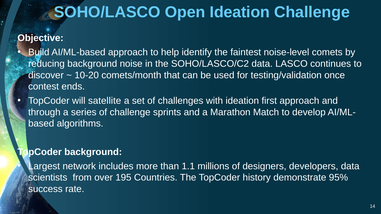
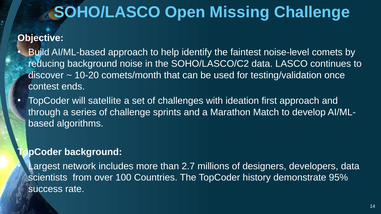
Open Ideation: Ideation -> Missing (240, 12)
1.1: 1.1 -> 2.7 (188, 166)
195: 195 -> 100 (123, 178)
